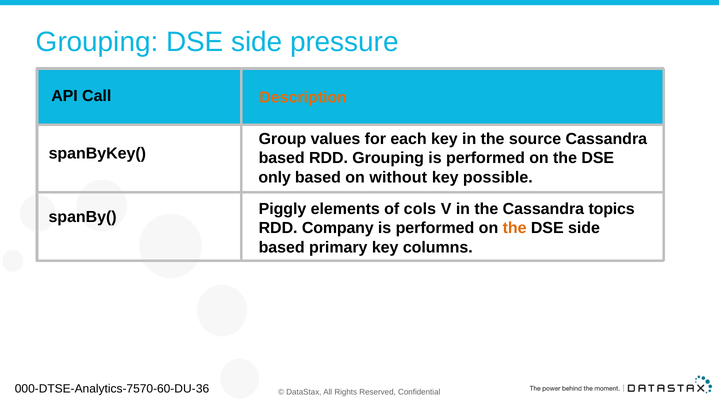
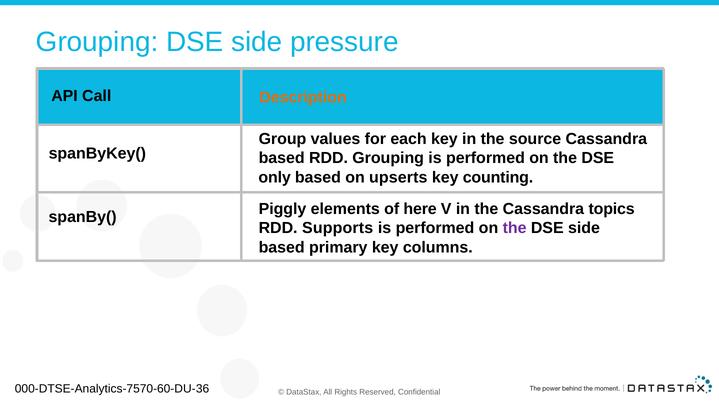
without: without -> upserts (398, 177)
possible: possible -> counting (498, 177)
cols: cols -> here (420, 209)
Company: Company -> Supports (338, 228)
the colour: orange -> purple (515, 228)
